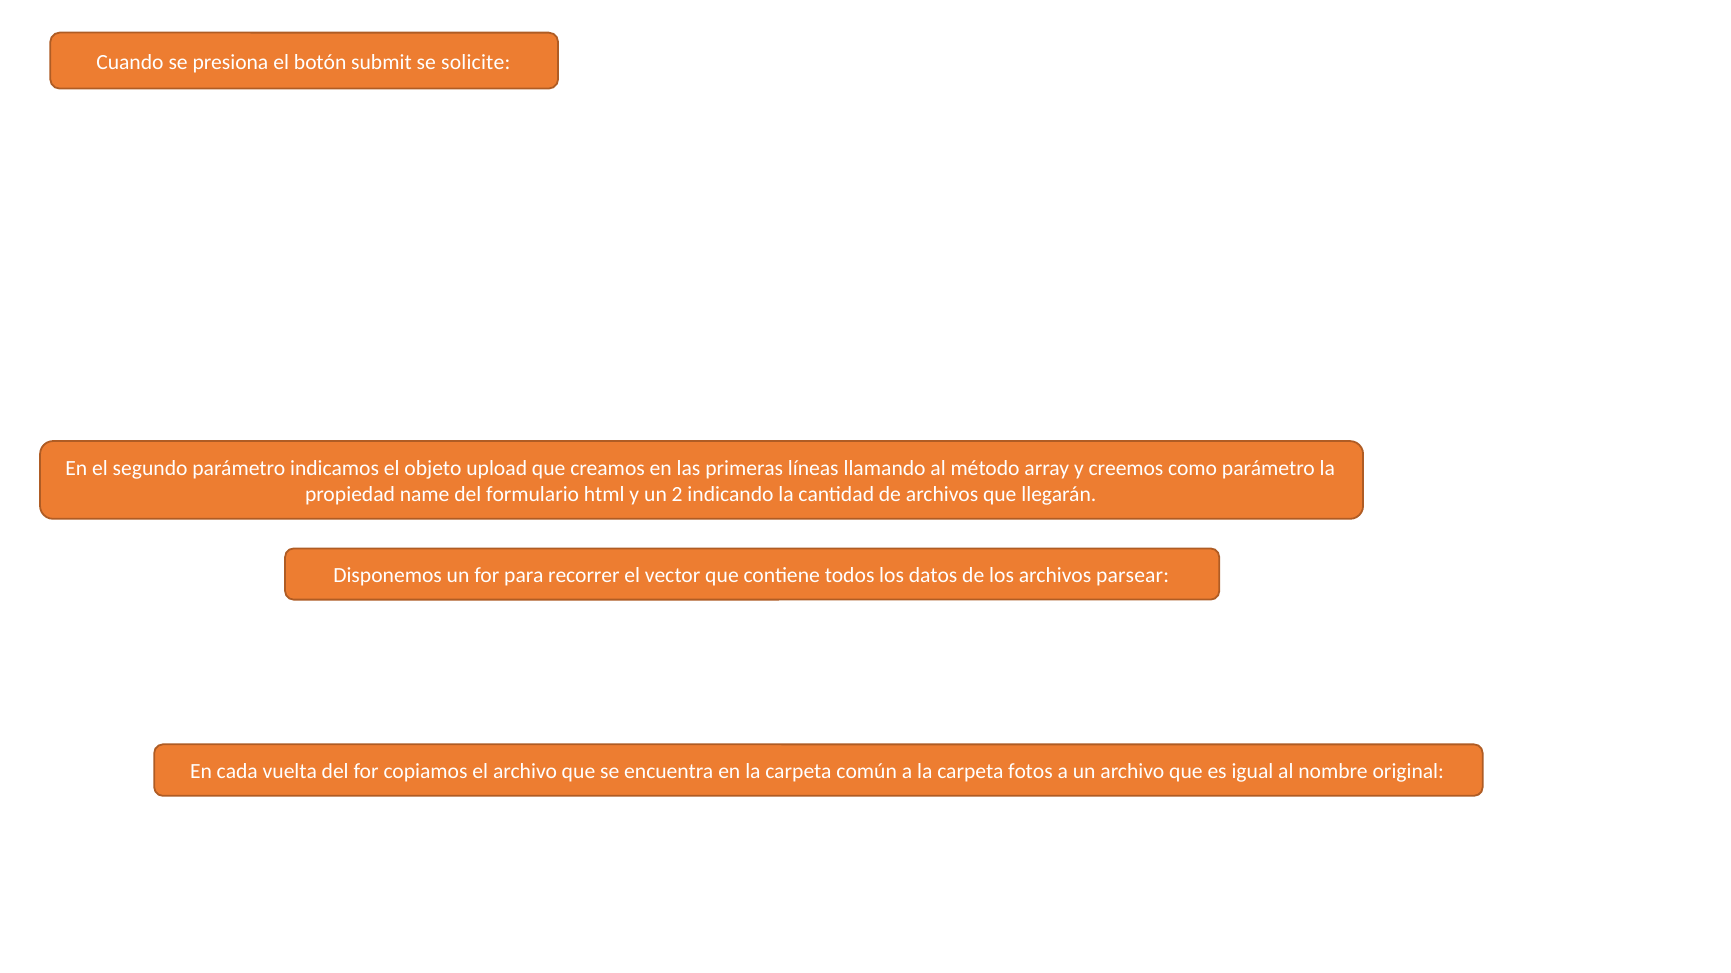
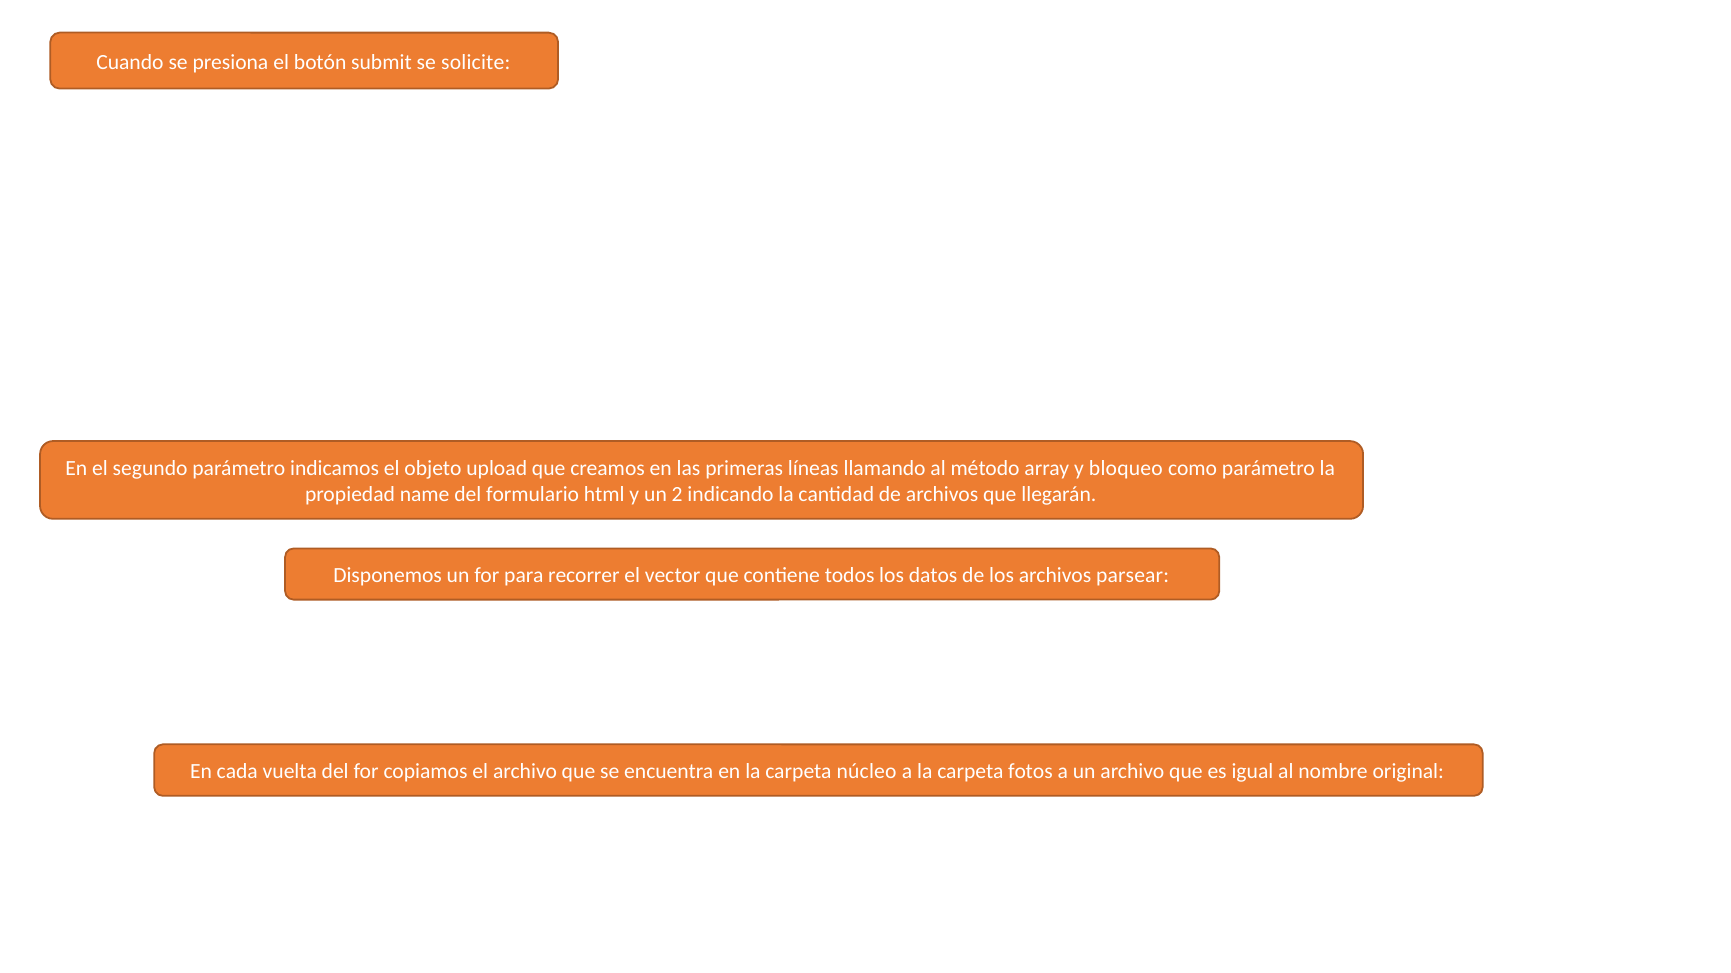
creemos: creemos -> bloqueo (1126, 469)
común: común -> núcleo (867, 772)
